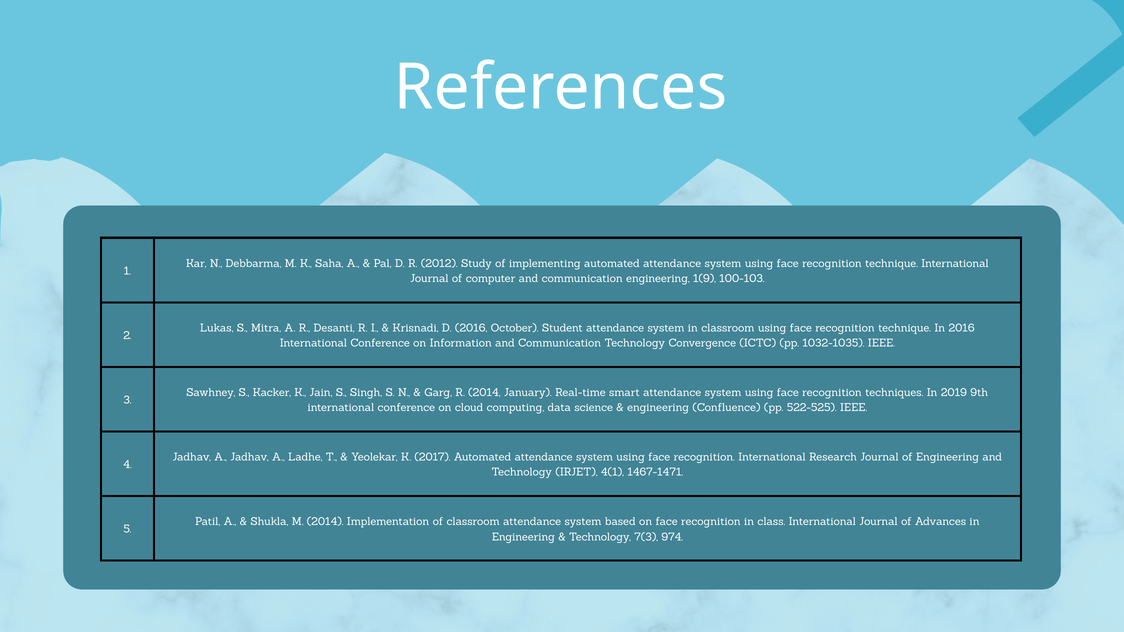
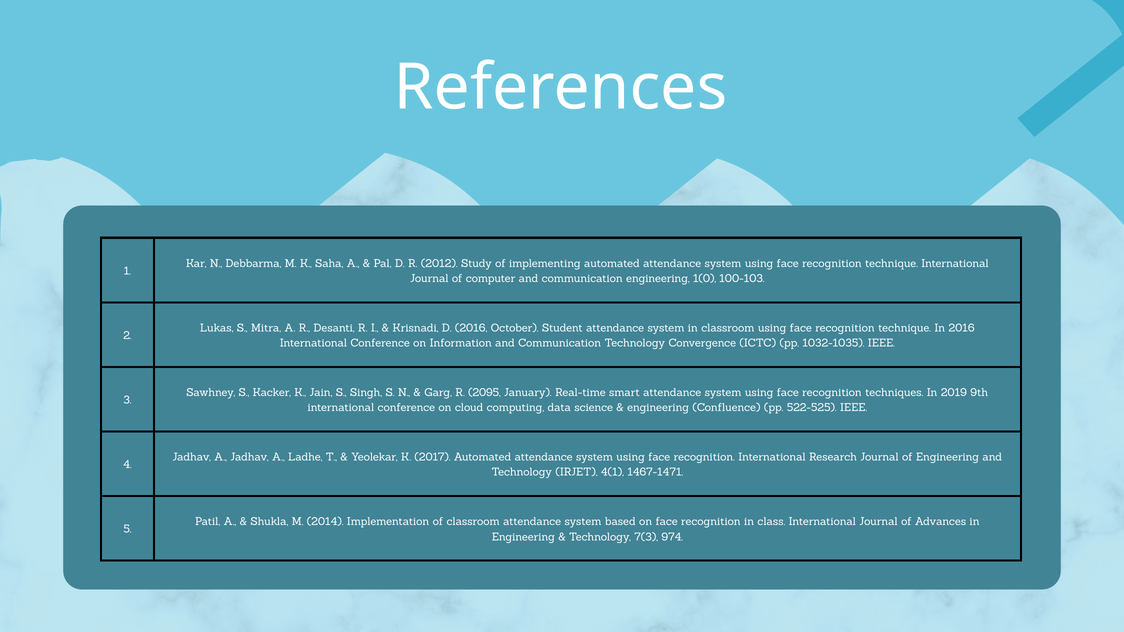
1(9: 1(9 -> 1(0 (705, 279)
R 2014: 2014 -> 2095 (484, 393)
